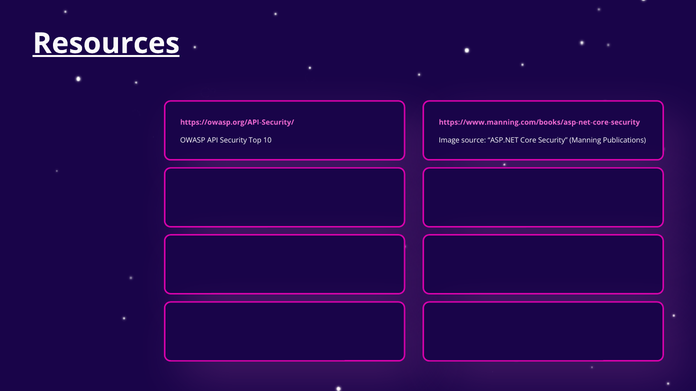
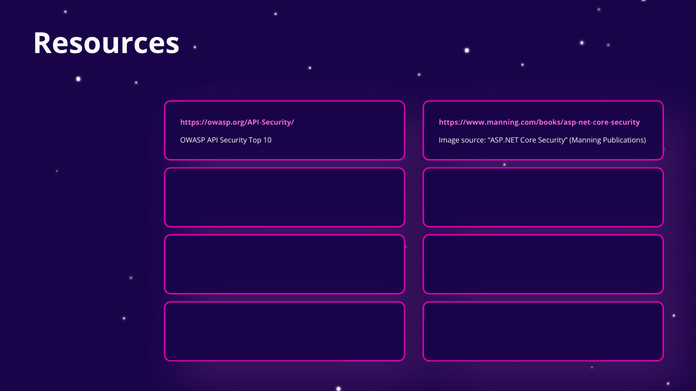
Resources underline: present -> none (106, 44)
